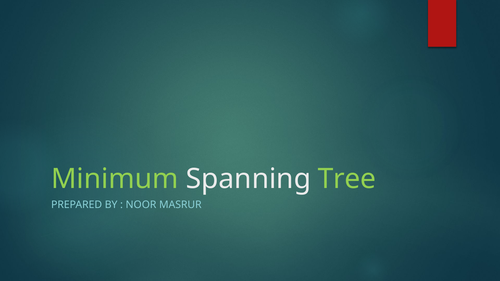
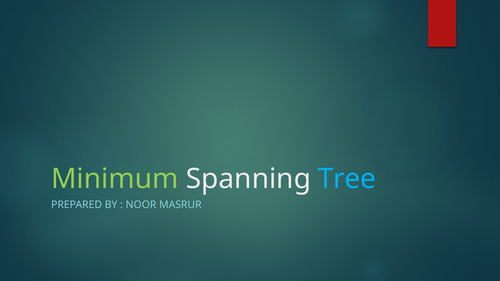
Tree colour: light green -> light blue (347, 179)
